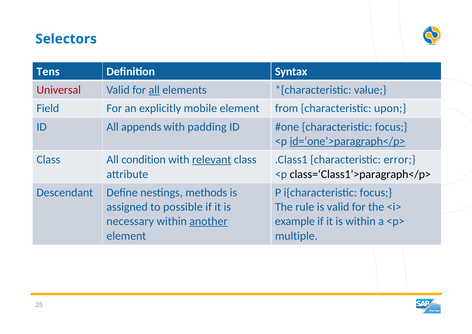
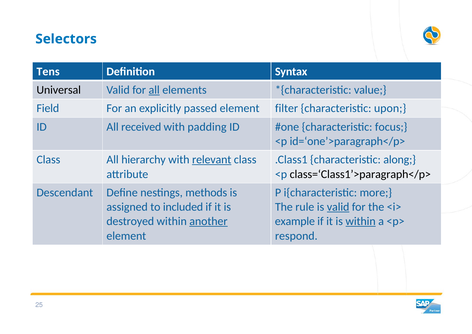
Universal colour: red -> black (59, 90)
mobile: mobile -> passed (200, 108)
from: from -> filter (287, 108)
appends: appends -> received (141, 127)
id=‘one’>paragraph</p> underline: present -> none (347, 141)
condition: condition -> hierarchy (144, 160)
error: error -> along (400, 160)
i{characteristic focus: focus -> more (376, 193)
possible: possible -> included (183, 207)
valid underline: none -> present (338, 207)
necessary: necessary -> destroyed (130, 221)
within underline: none -> present (361, 221)
multiple: multiple -> respond (296, 236)
